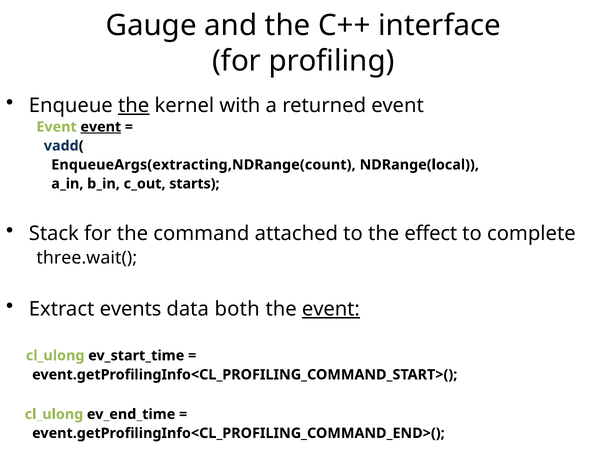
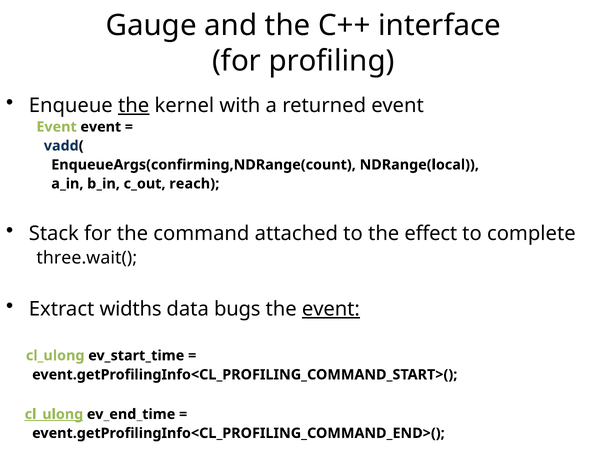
event underline: present -> none (101, 127)
EnqueueArgs(extracting,NDRange(count: EnqueueArgs(extracting,NDRange(count -> EnqueueArgs(confirming,NDRange(count (204, 165)
starts: starts -> reach (194, 184)
events: events -> widths (131, 309)
both: both -> bugs (237, 309)
cl_ulong underline: none -> present (54, 414)
